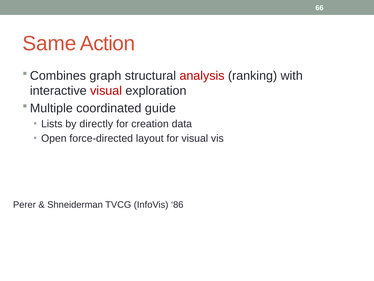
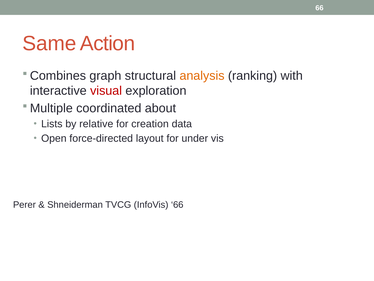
analysis colour: red -> orange (202, 76)
guide: guide -> about (160, 108)
directly: directly -> relative (96, 124)
for visual: visual -> under (195, 138)
InfoVis 86: 86 -> 66 (177, 204)
